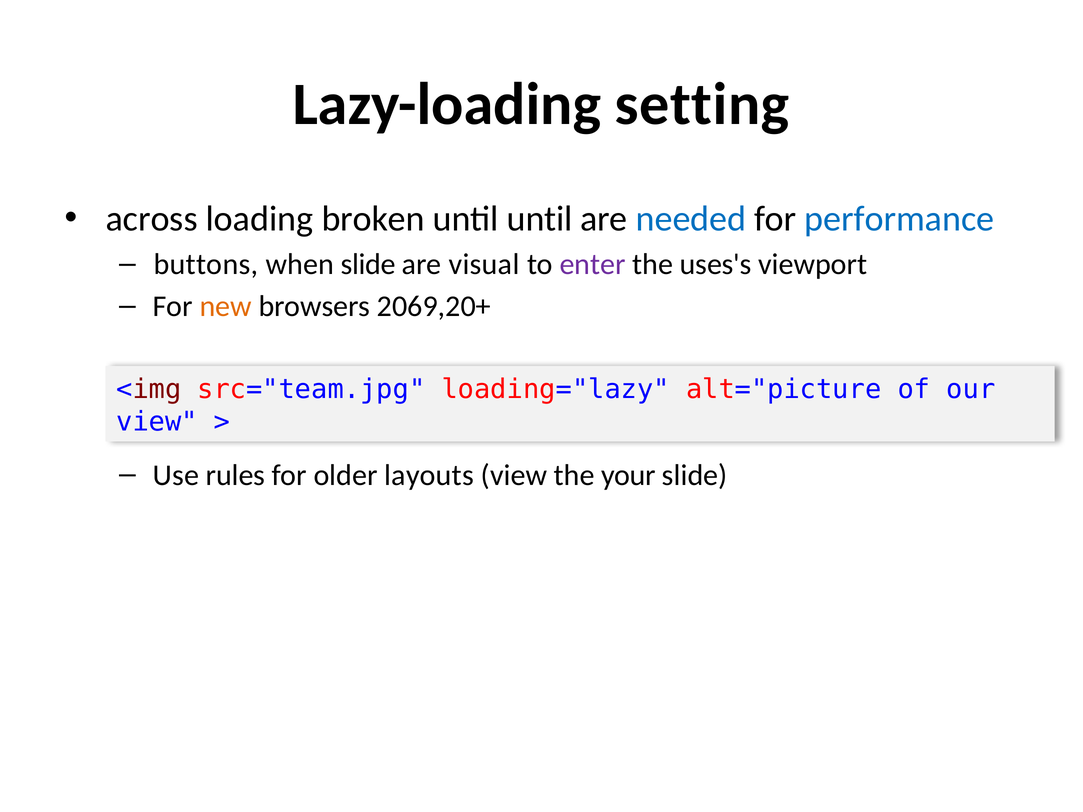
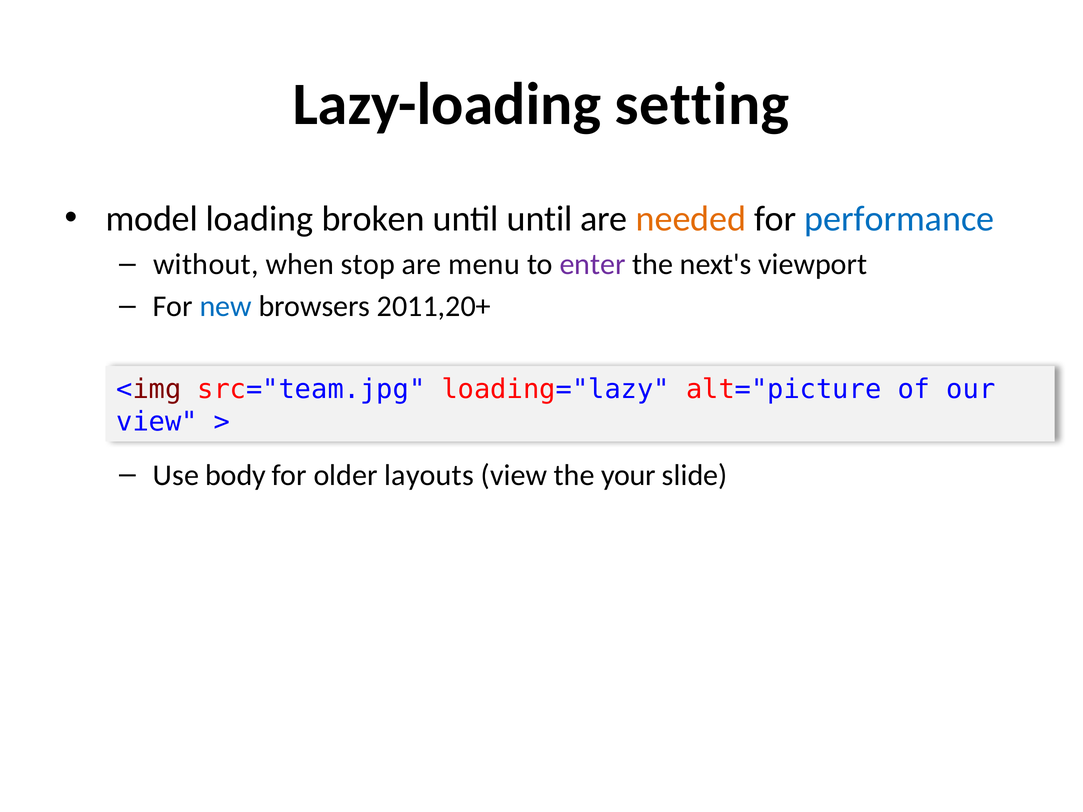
across: across -> model (152, 219)
needed colour: blue -> orange (691, 219)
buttons: buttons -> without (206, 264)
when slide: slide -> stop (368, 264)
visual: visual -> menu (484, 264)
uses's: uses's -> next's (716, 264)
new colour: orange -> blue (226, 307)
2069,20+: 2069,20+ -> 2011,20+ (434, 307)
rules: rules -> body (236, 475)
